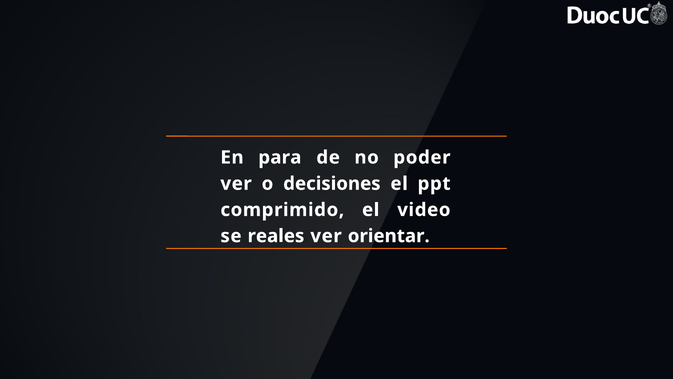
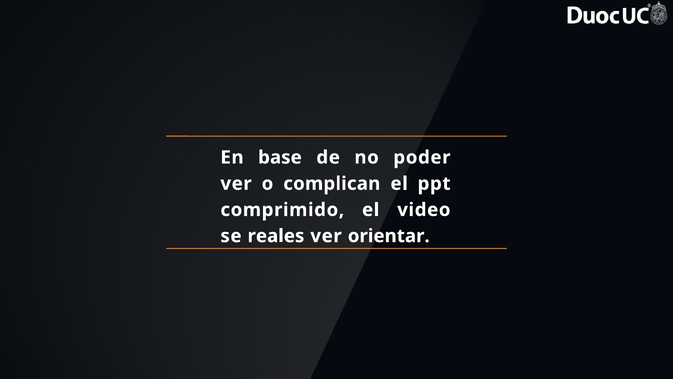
para: para -> base (280, 157)
decisiones: decisiones -> complican (332, 183)
